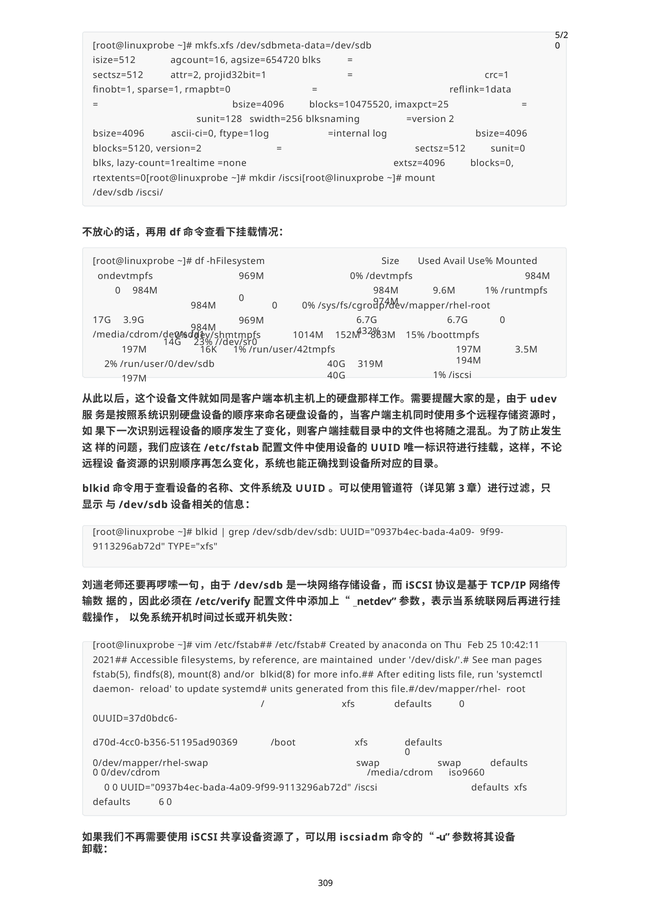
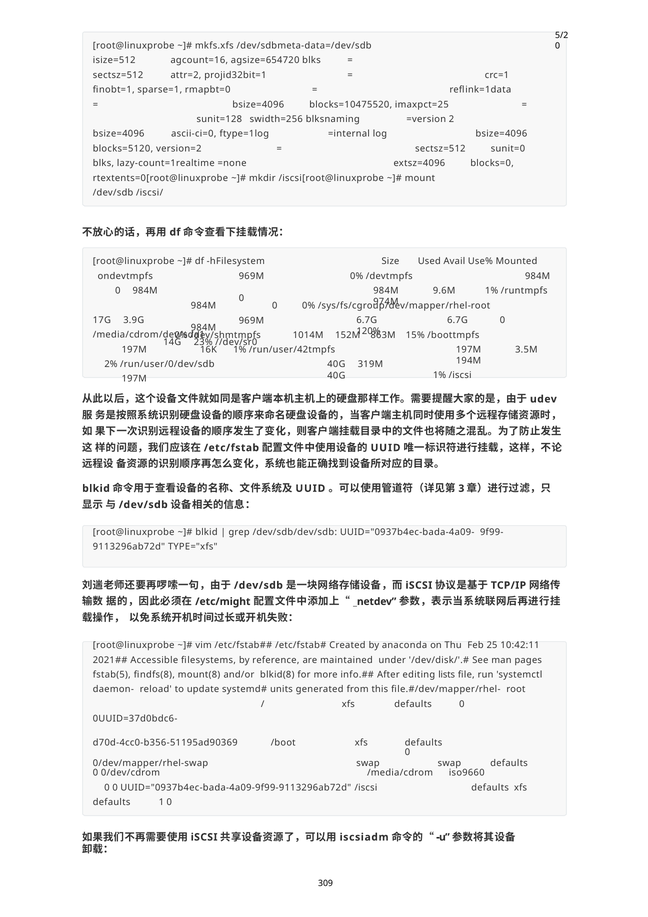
432%: 432% -> 120% (369, 331)
/etc/verify: /etc/verify -> /etc/might (223, 602)
6: 6 -> 1 (161, 802)
